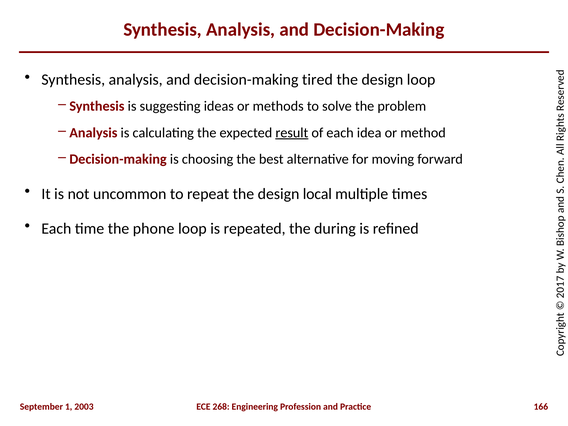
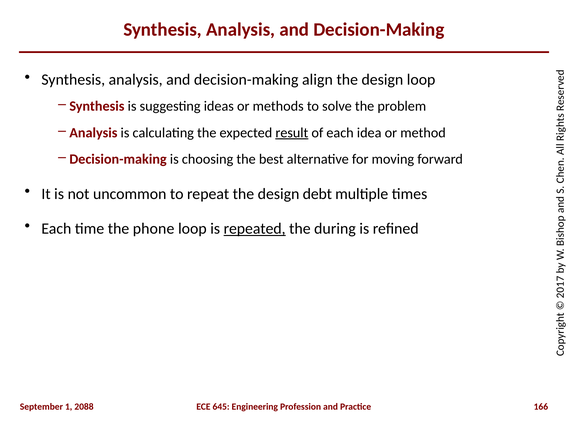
tired: tired -> align (317, 80)
local: local -> debt (317, 194)
repeated underline: none -> present (255, 229)
2003: 2003 -> 2088 (84, 407)
268: 268 -> 645 (221, 407)
